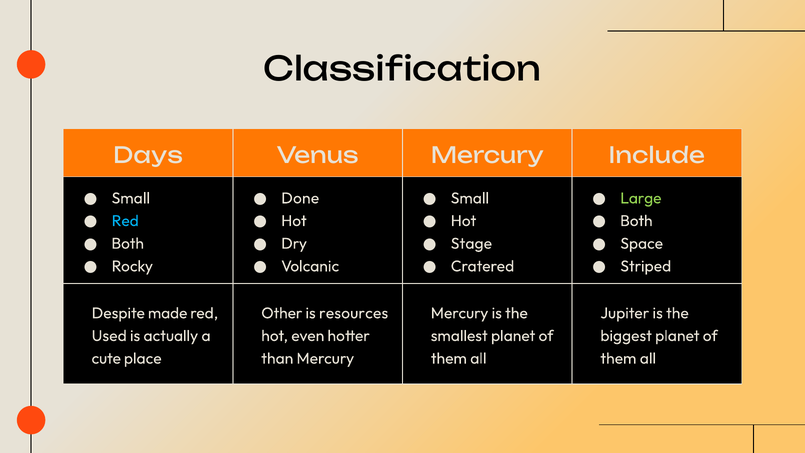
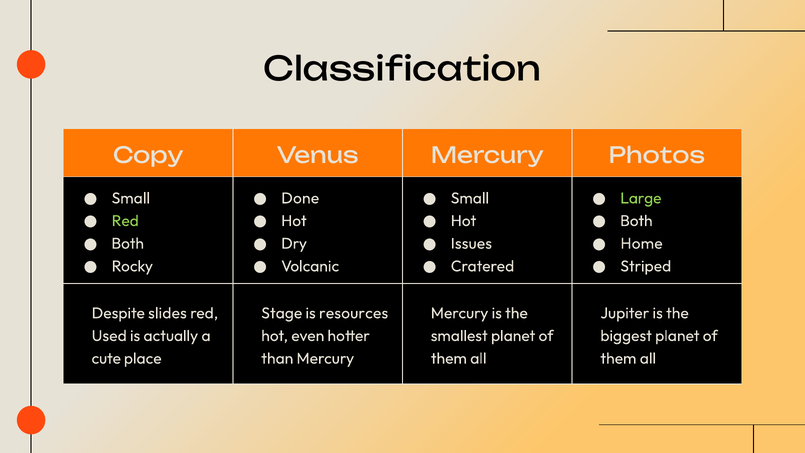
Days: Days -> Copy (148, 156)
Include: Include -> Photos (657, 156)
Red colour: light blue -> light green (125, 221)
Stage: Stage -> Issues (471, 243)
Space: Space -> Home (642, 243)
made: made -> slides (167, 313)
Other: Other -> Stage (282, 313)
